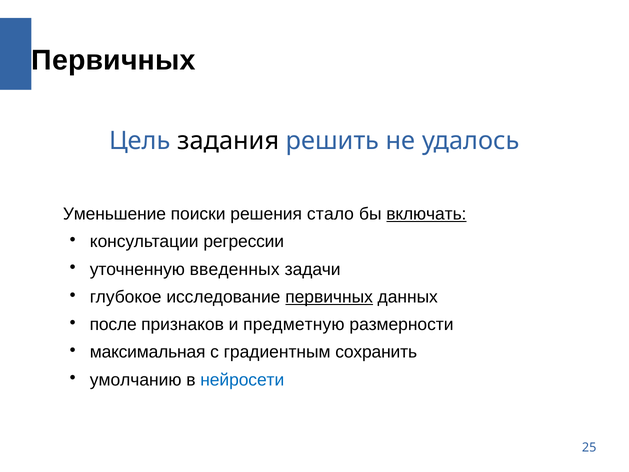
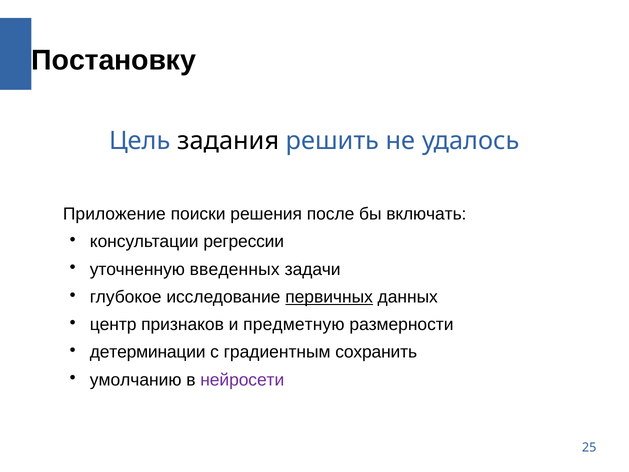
Первичных: Первичных -> Постановку (114, 60)
Уменьшение: Уменьшение -> Приложение (114, 214)
стало: стало -> после (331, 214)
включать underline: present -> none (426, 214)
после: после -> центр (113, 324)
максимальная: максимальная -> детерминации (148, 352)
нейросети colour: blue -> purple (242, 380)
